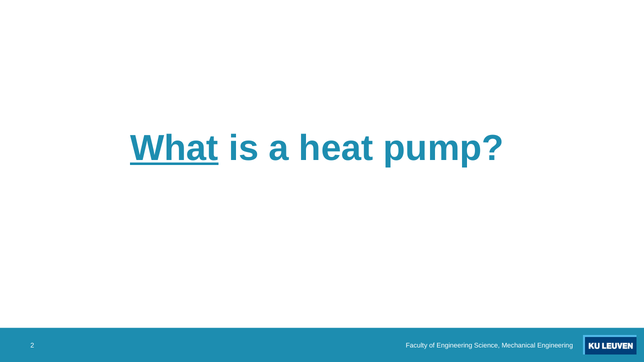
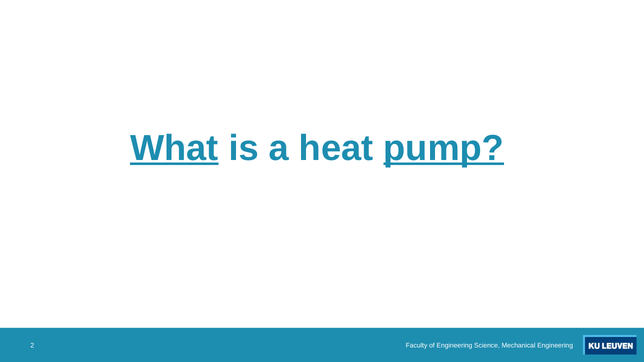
pump underline: none -> present (444, 148)
